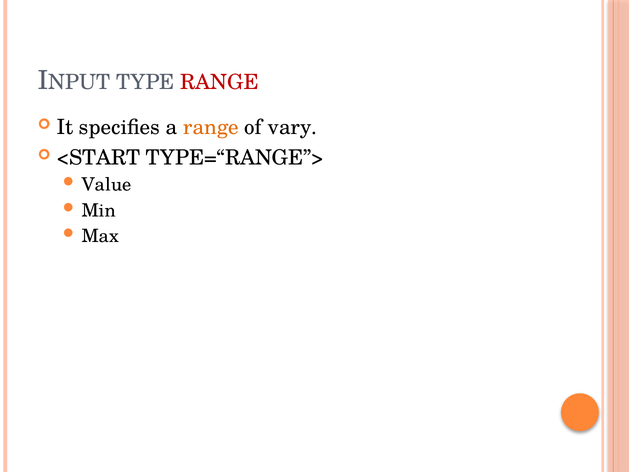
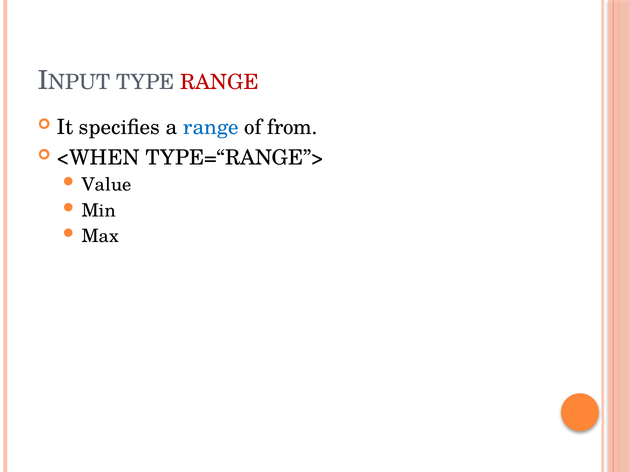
range colour: orange -> blue (211, 127)
vary: vary -> from (293, 127)
<START: <START -> <WHEN (98, 158)
